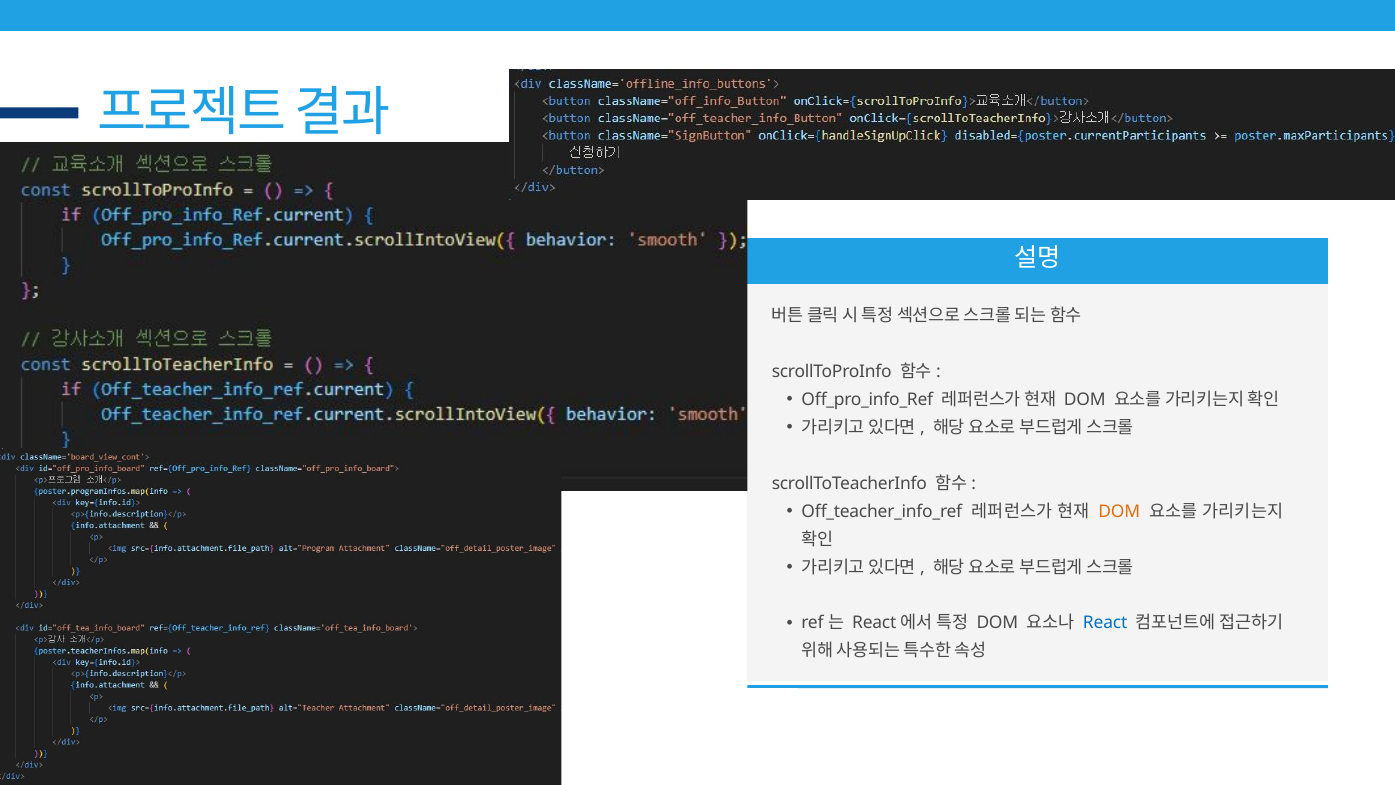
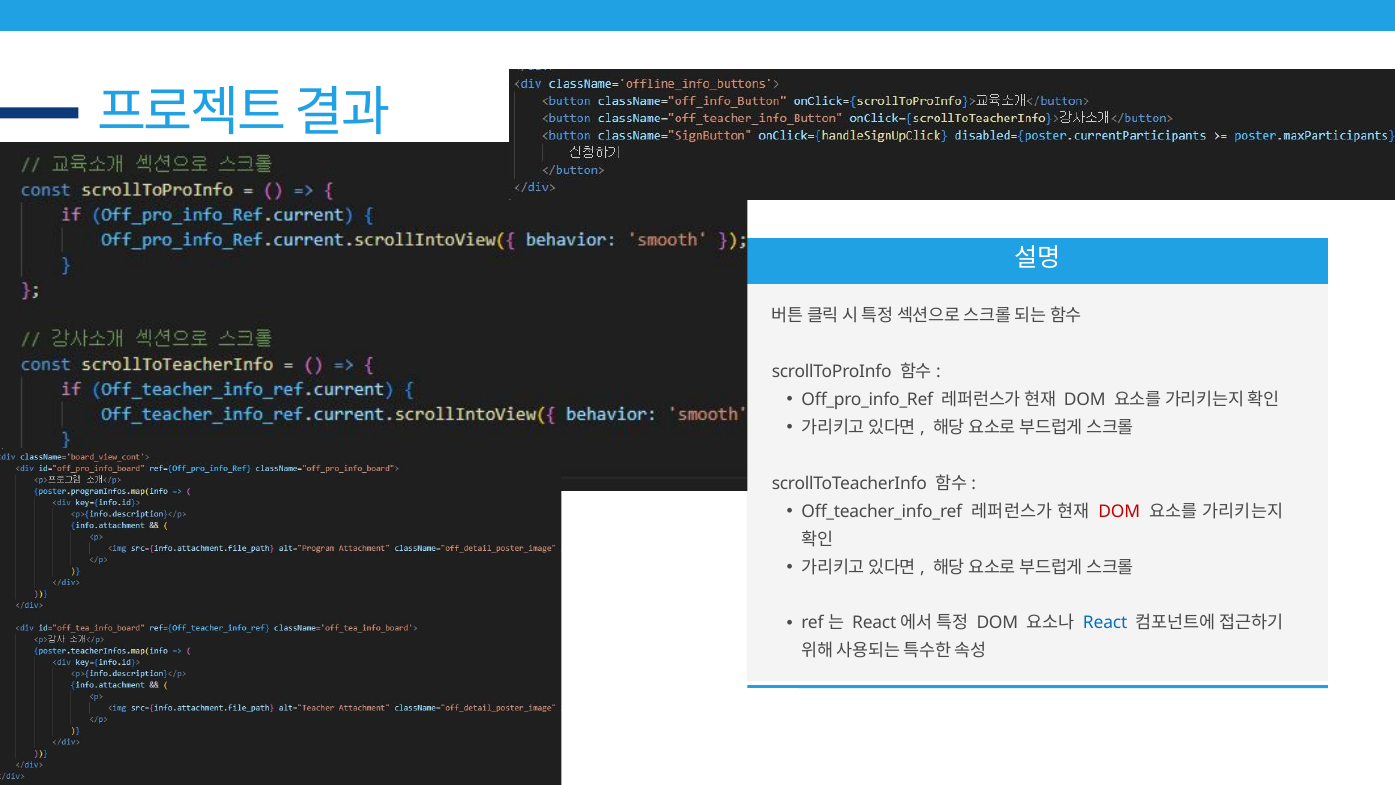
DOM colour: orange -> red (1119, 511)
